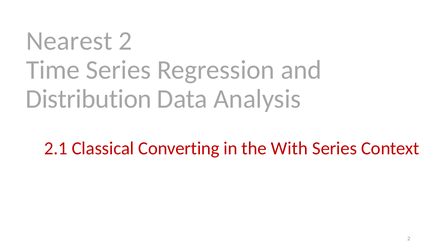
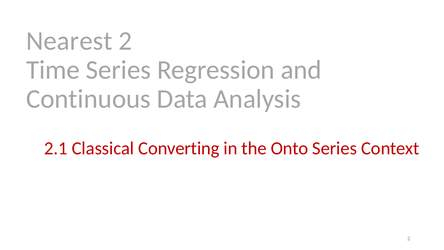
Distribution: Distribution -> Continuous (88, 99)
With: With -> Onto (290, 148)
